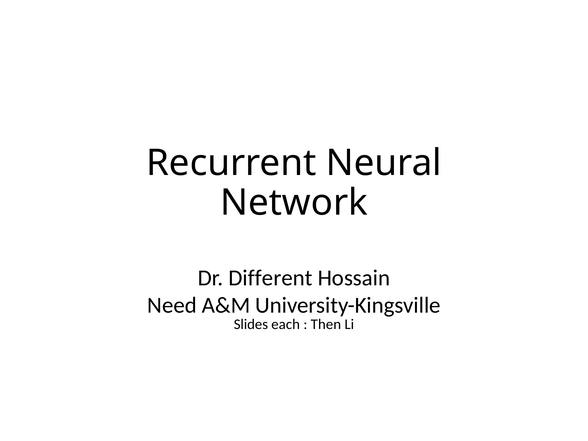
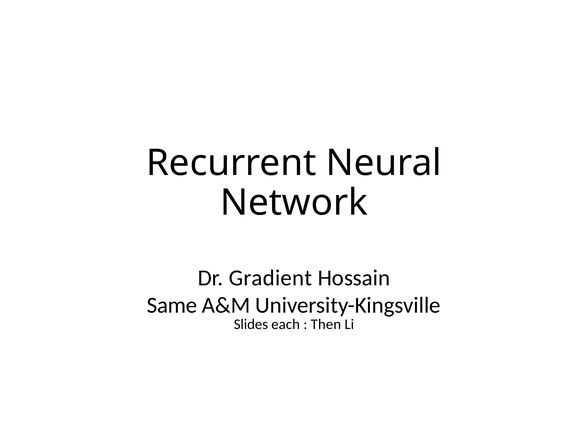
Different: Different -> Gradient (270, 278)
Need: Need -> Same (172, 305)
